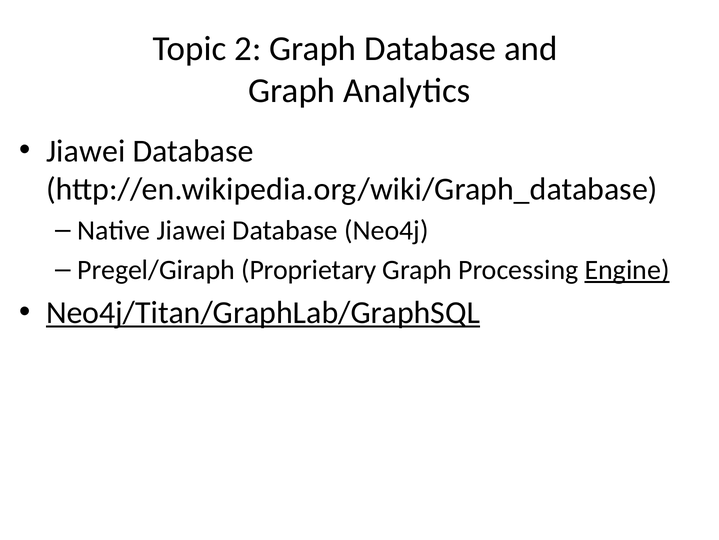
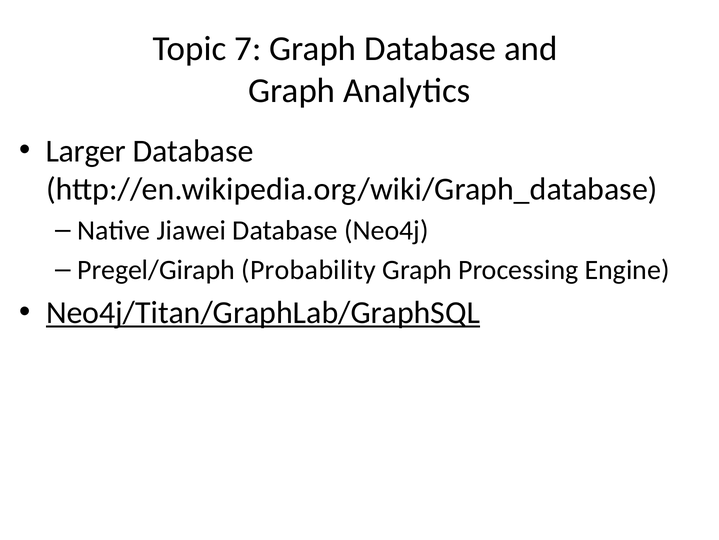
2: 2 -> 7 (248, 49)
Jiawei: Jiawei -> Larger (86, 151)
Proprietary: Proprietary -> Probability (309, 270)
Engine underline: present -> none (627, 270)
